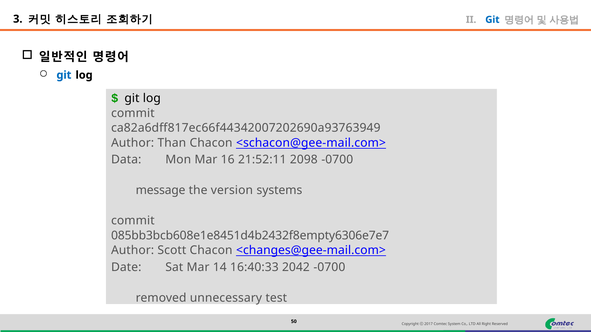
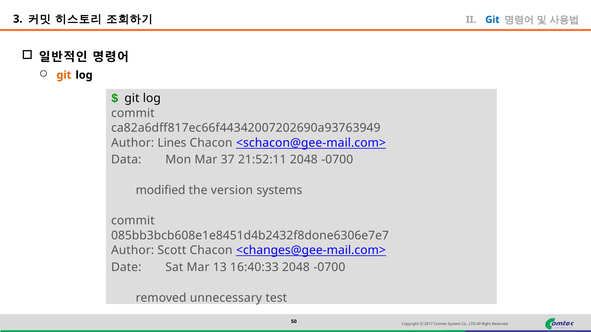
git colour: blue -> orange (64, 75)
Than: Than -> Lines (172, 143)
16: 16 -> 37 (228, 160)
21:52:11 2098: 2098 -> 2048 (304, 160)
message: message -> modified (161, 190)
085bb3bcb608e1e8451d4b2432f8empty6306e7e7: 085bb3bcb608e1e8451d4b2432f8empty6306e7e7 -> 085bb3bcb608e1e8451d4b2432f8done6306e7e7 (250, 236)
14: 14 -> 13 (220, 268)
16:40:33 2042: 2042 -> 2048 (296, 268)
